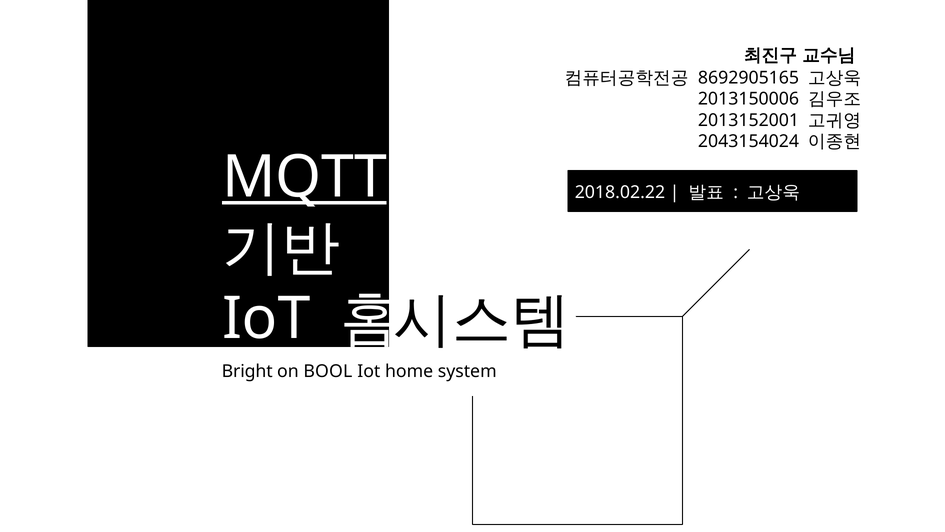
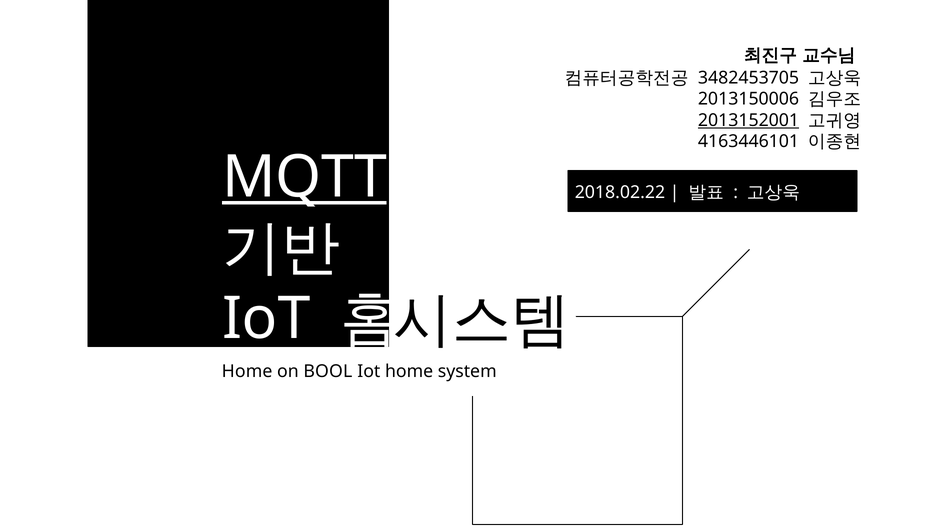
8692905165: 8692905165 -> 3482453705 (749, 78)
2013152001 underline: none -> present (749, 120)
2043154024: 2043154024 -> 4163446101 (749, 141)
Bright: Bright -> Home (247, 371)
